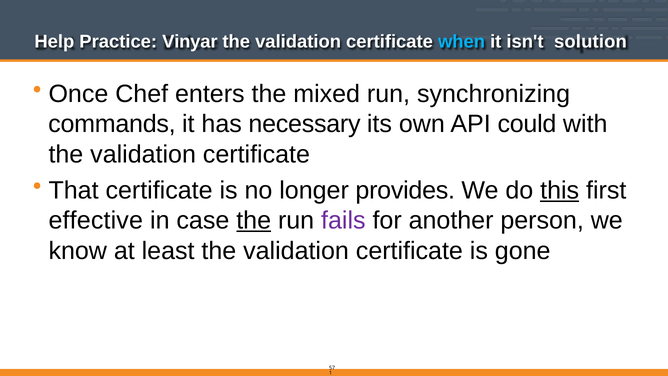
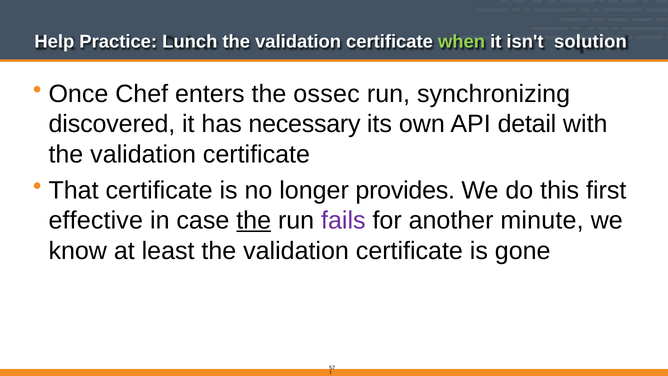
Vinyar: Vinyar -> Lunch (190, 42)
when colour: light blue -> light green (462, 42)
mixed: mixed -> ossec (327, 94)
commands: commands -> discovered (112, 124)
could: could -> detail (527, 124)
this underline: present -> none (560, 190)
person: person -> minute (542, 221)
